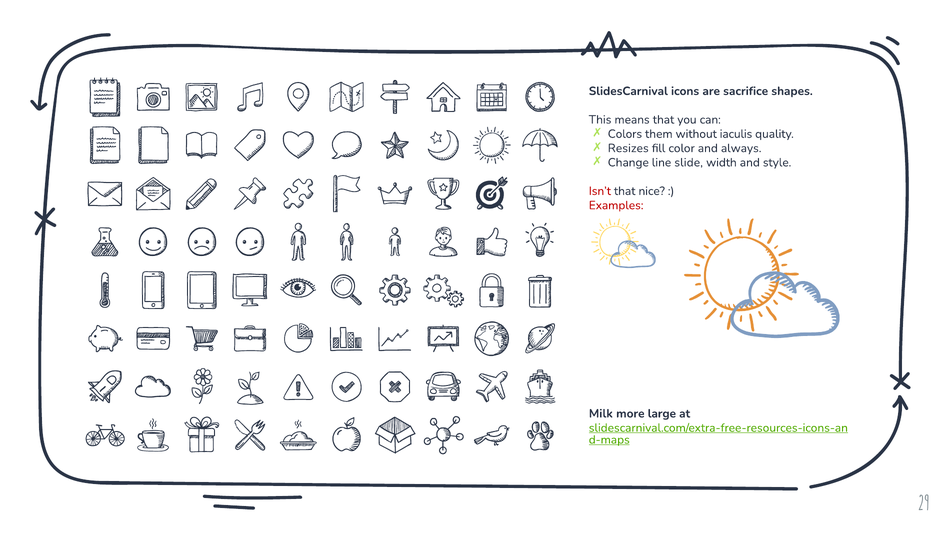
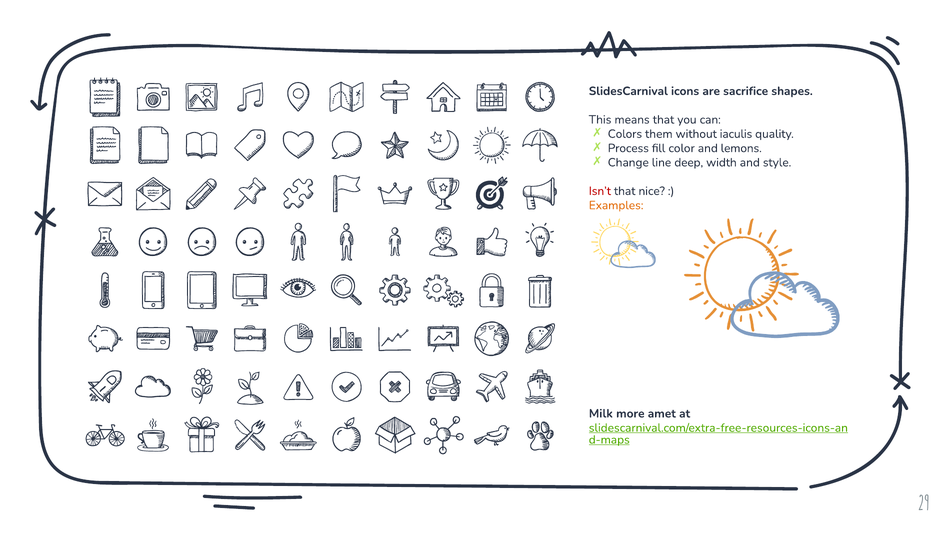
Resizes: Resizes -> Process (628, 148)
always: always -> lemons (741, 148)
slide: slide -> deep (689, 163)
Examples colour: red -> orange (616, 205)
large: large -> amet (662, 414)
